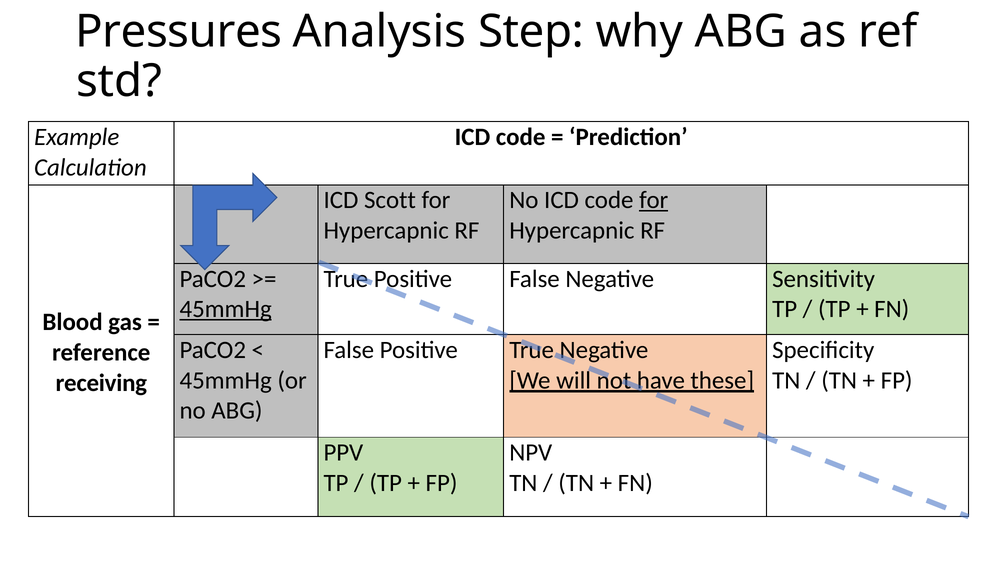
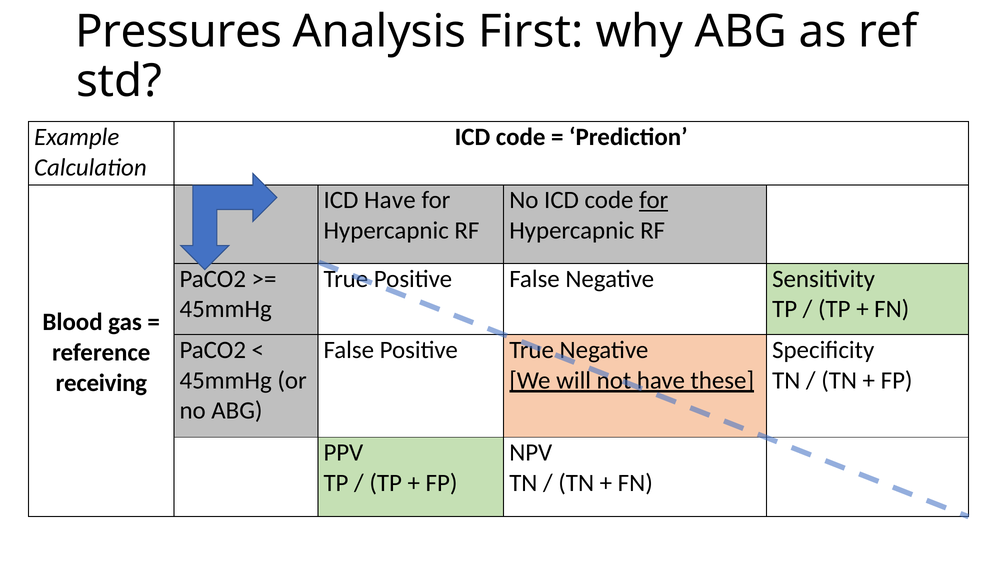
Step: Step -> First (531, 32)
ICD Scott: Scott -> Have (390, 200)
45mmHg underline: present -> none (226, 309)
